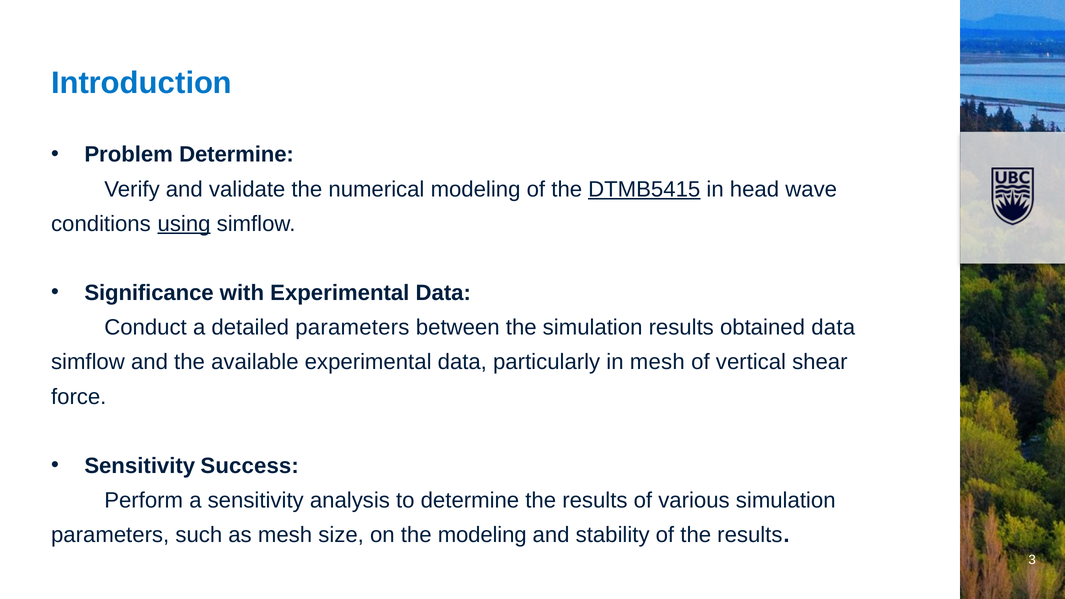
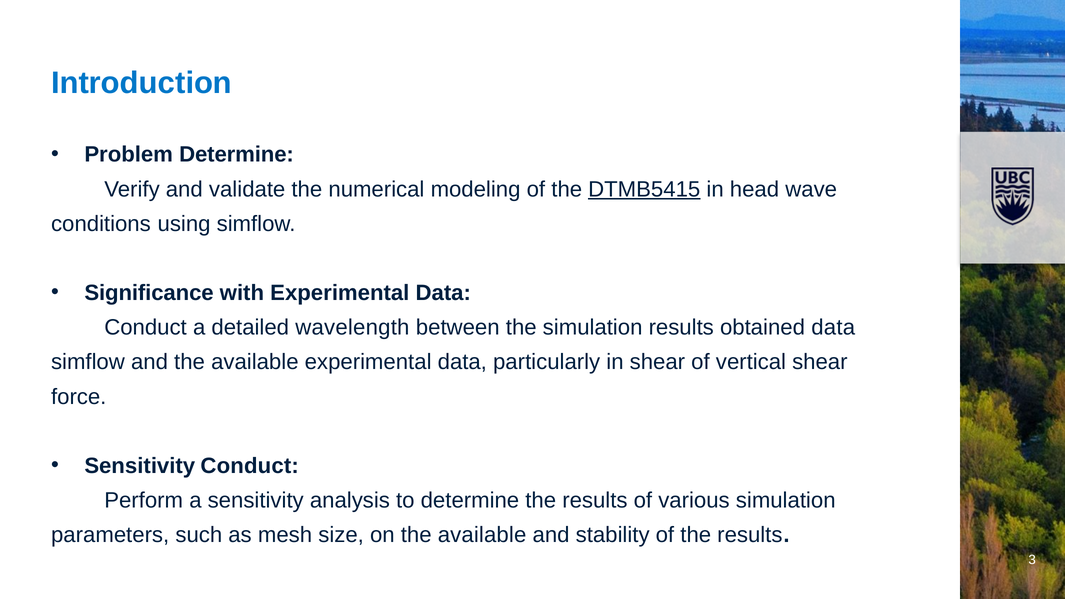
using underline: present -> none (184, 224)
detailed parameters: parameters -> wavelength (352, 328)
in mesh: mesh -> shear (657, 362)
Sensitivity Success: Success -> Conduct (250, 466)
on the modeling: modeling -> available (482, 535)
